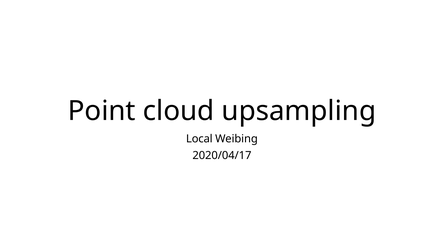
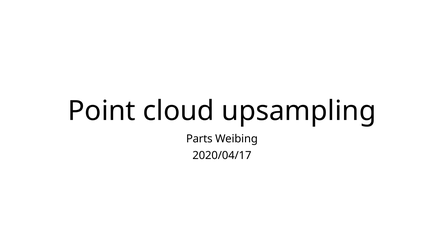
Local: Local -> Parts (199, 139)
